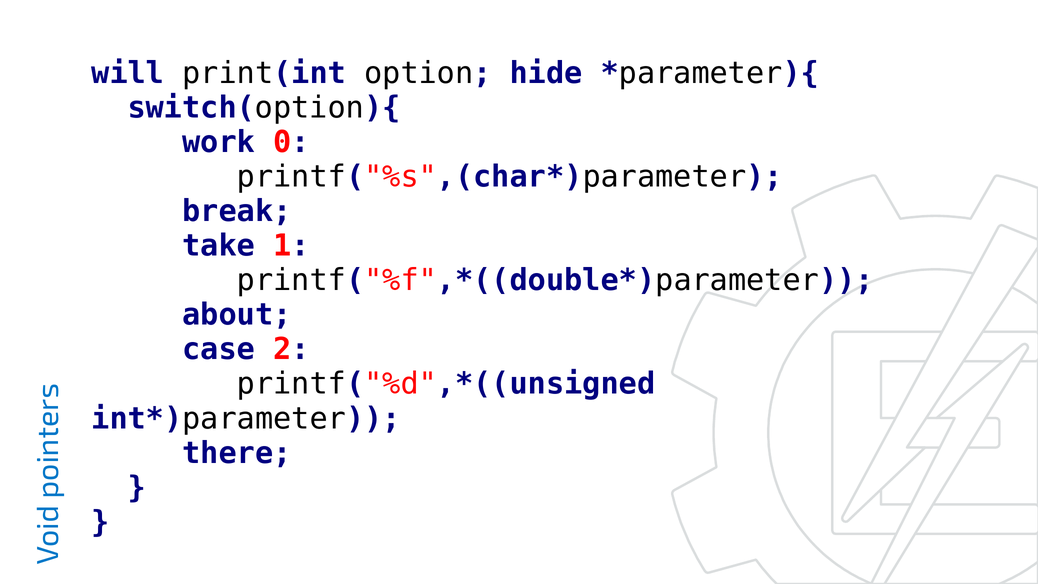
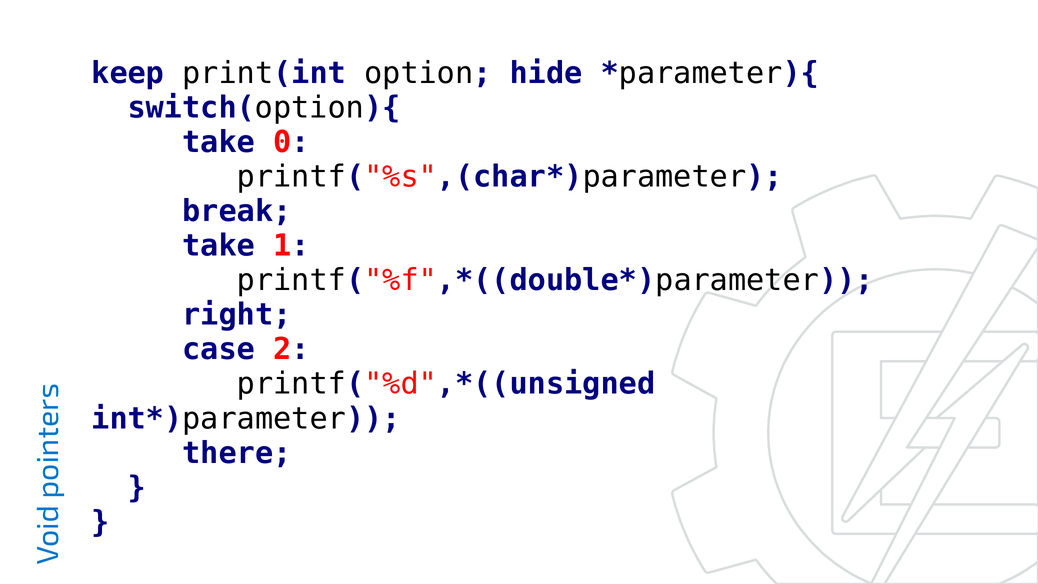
will: will -> keep (128, 73)
work: work -> take (219, 142)
about: about -> right (237, 315)
